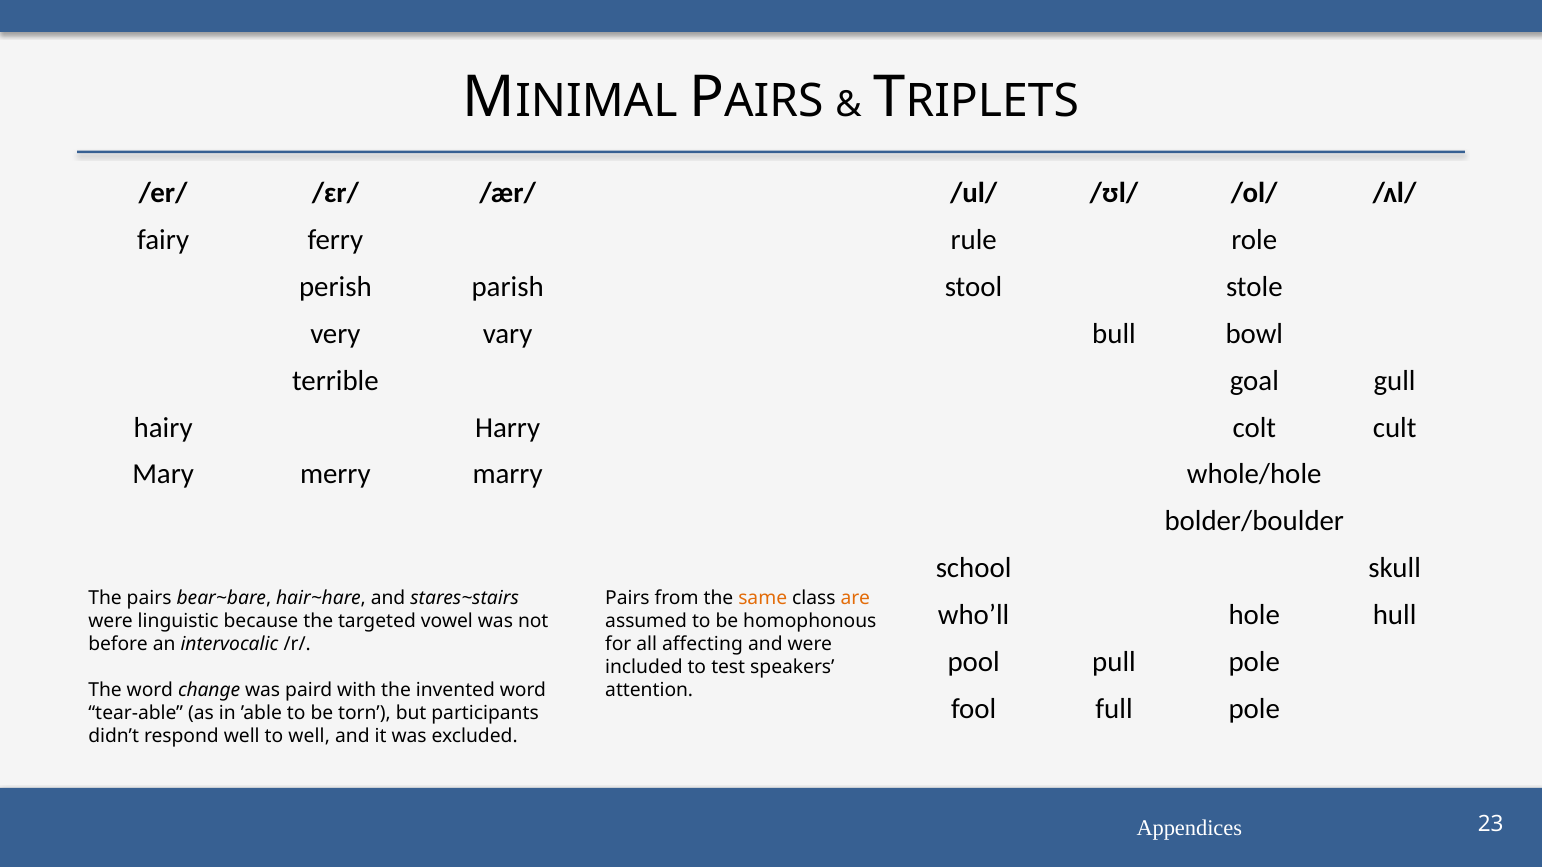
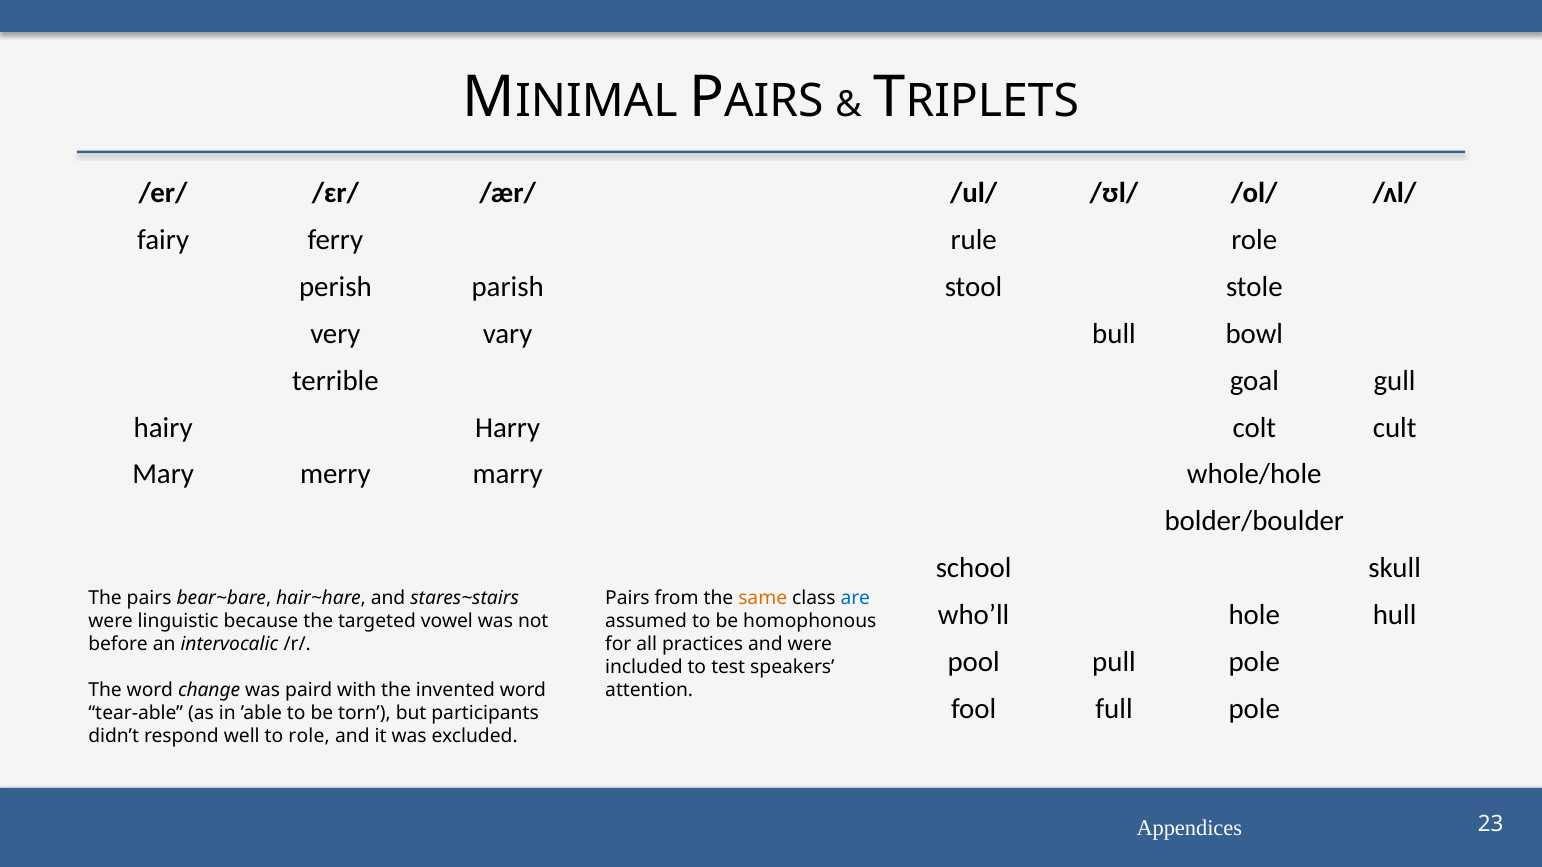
are colour: orange -> blue (855, 598)
affecting: affecting -> practices (703, 644)
to well: well -> role (309, 737)
